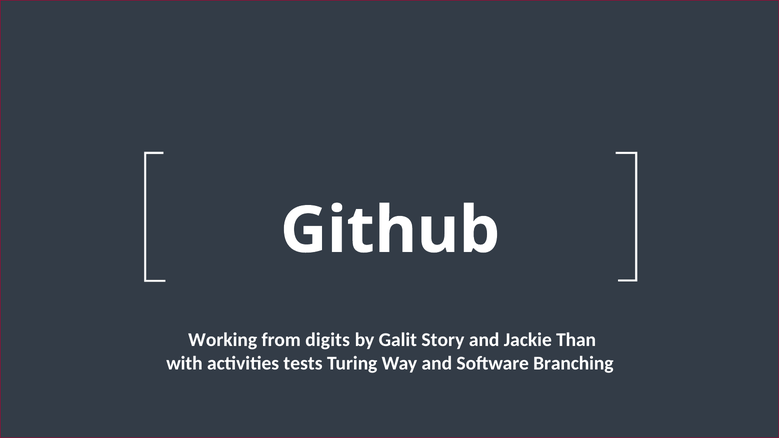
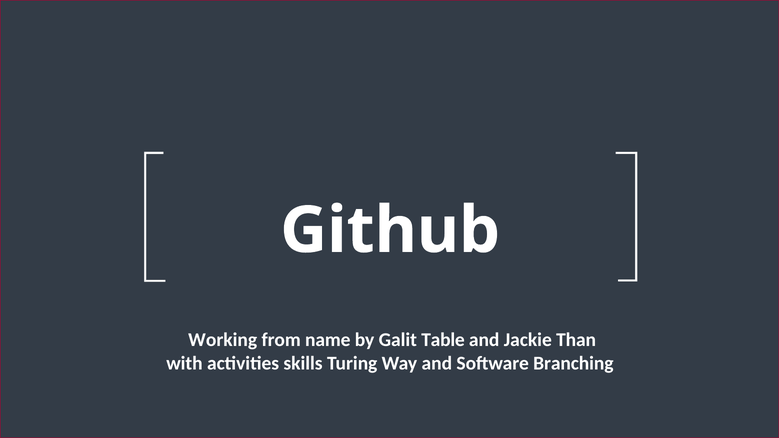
digits: digits -> name (328, 340)
Story: Story -> Table (443, 340)
tests: tests -> skills (303, 363)
